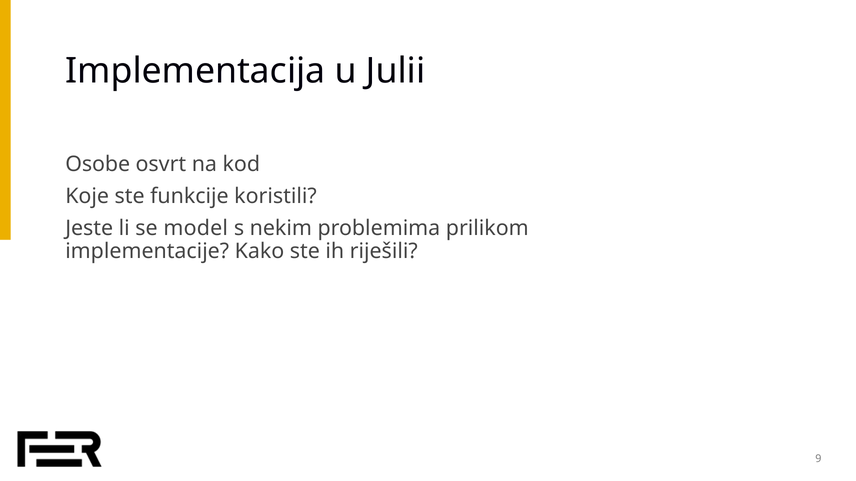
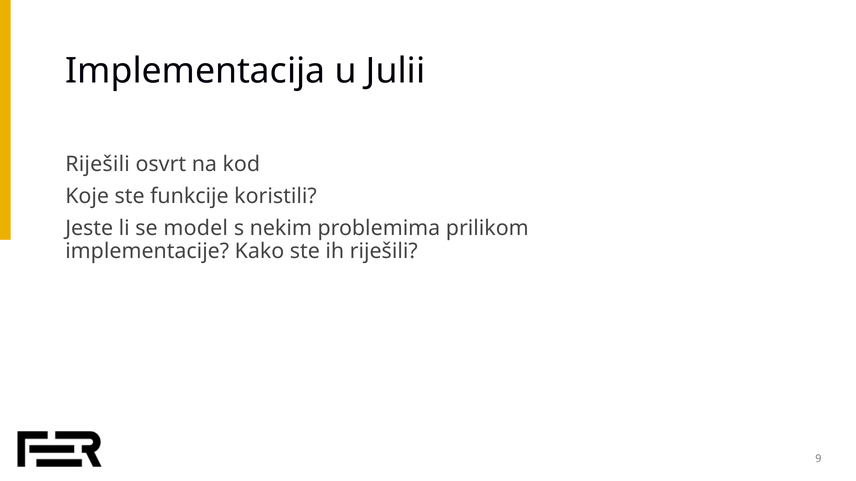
Osobe: Osobe -> Riješili (98, 164)
